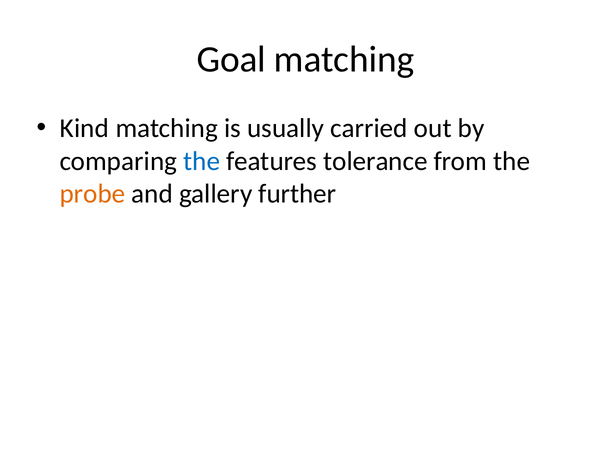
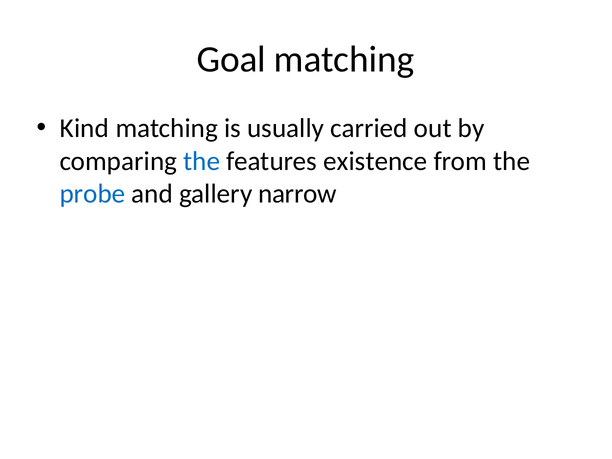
tolerance: tolerance -> existence (375, 161)
probe colour: orange -> blue (92, 194)
further: further -> narrow (298, 194)
